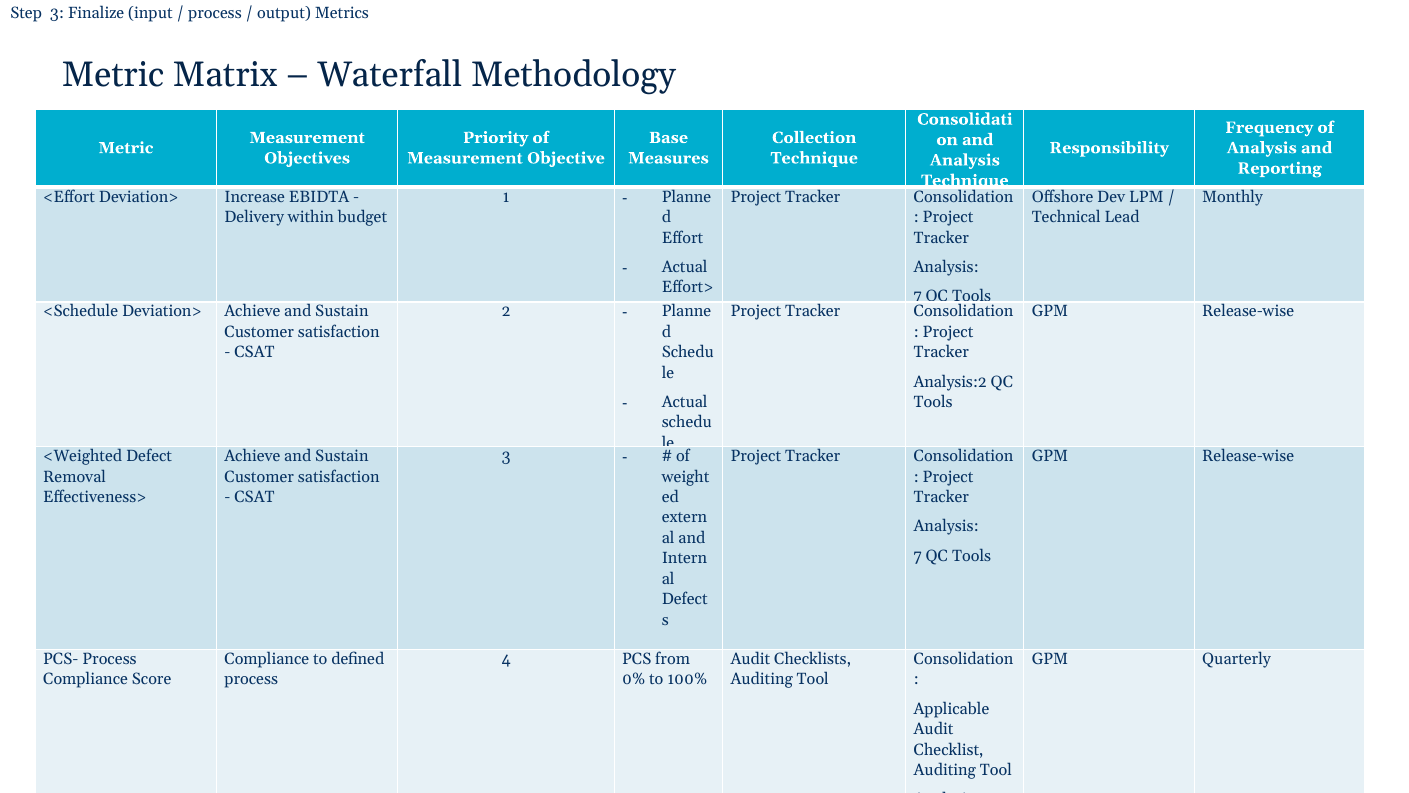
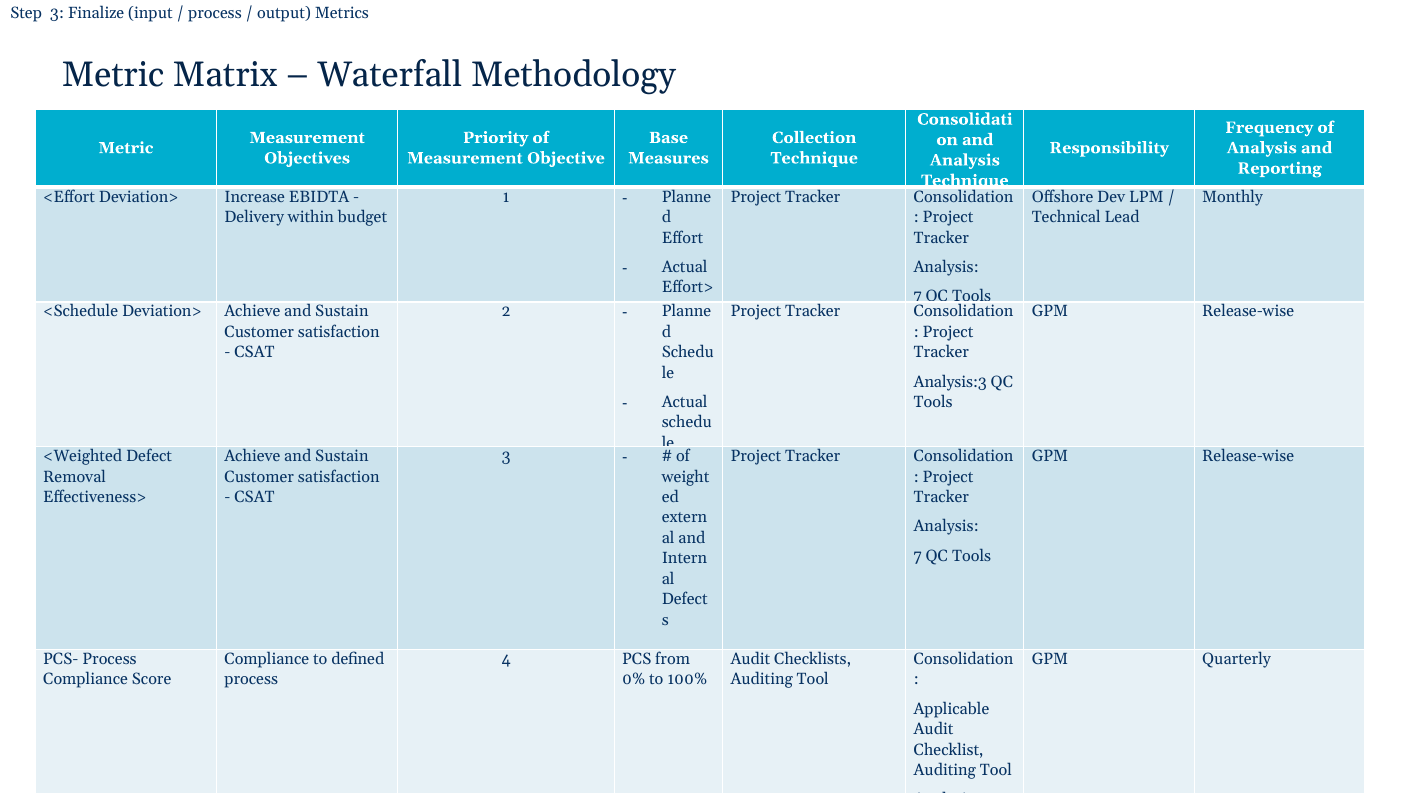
Analysis:2: Analysis:2 -> Analysis:3 (950, 382)
